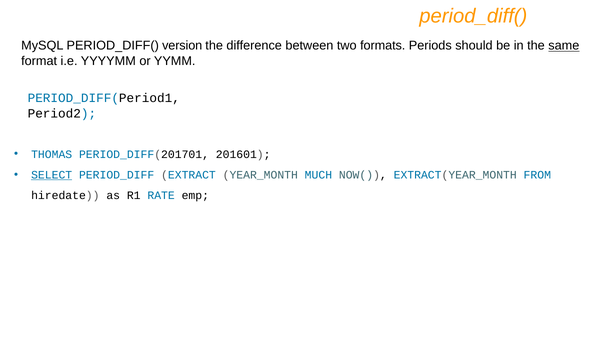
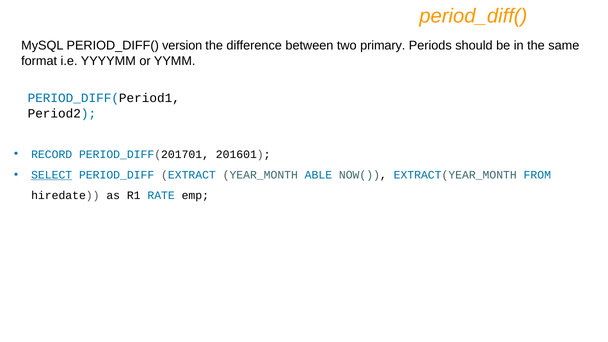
formats: formats -> primary (383, 46)
same underline: present -> none (564, 46)
THOMAS: THOMAS -> RECORD (52, 154)
MUCH: MUCH -> ABLE (318, 175)
